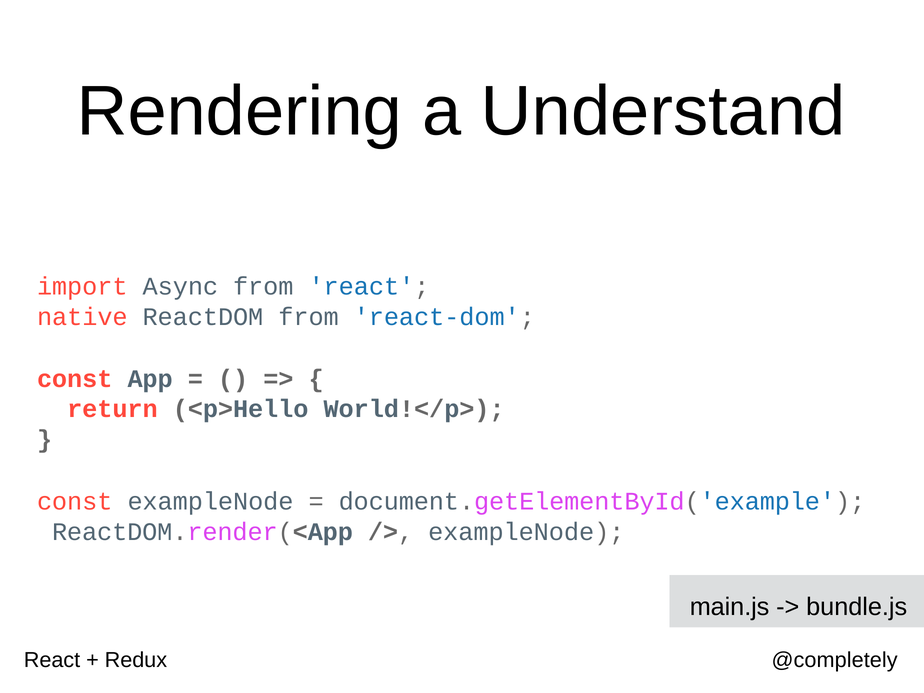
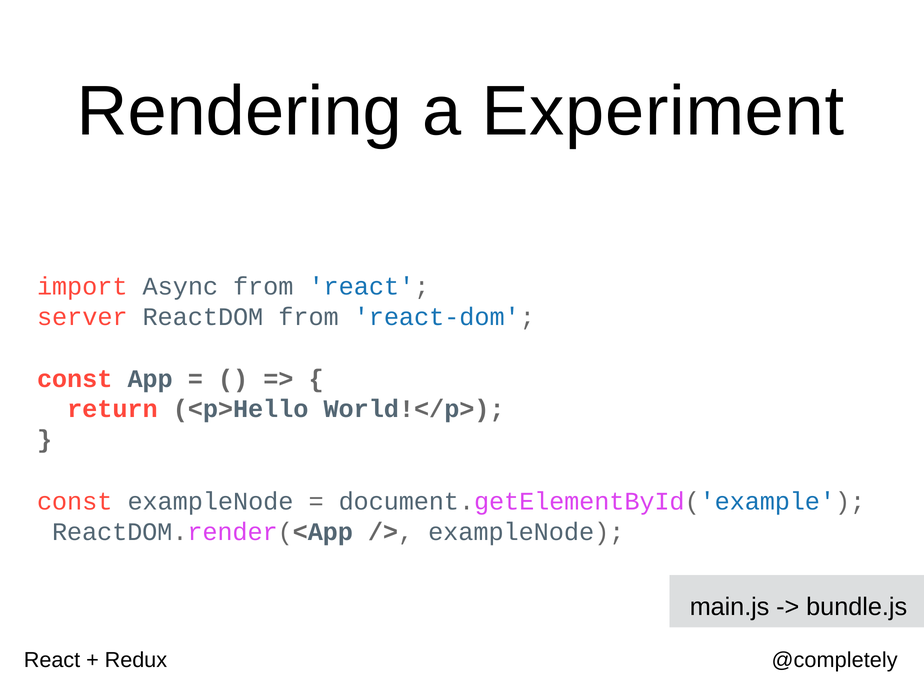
Understand: Understand -> Experiment (663, 111)
native: native -> server (82, 317)
